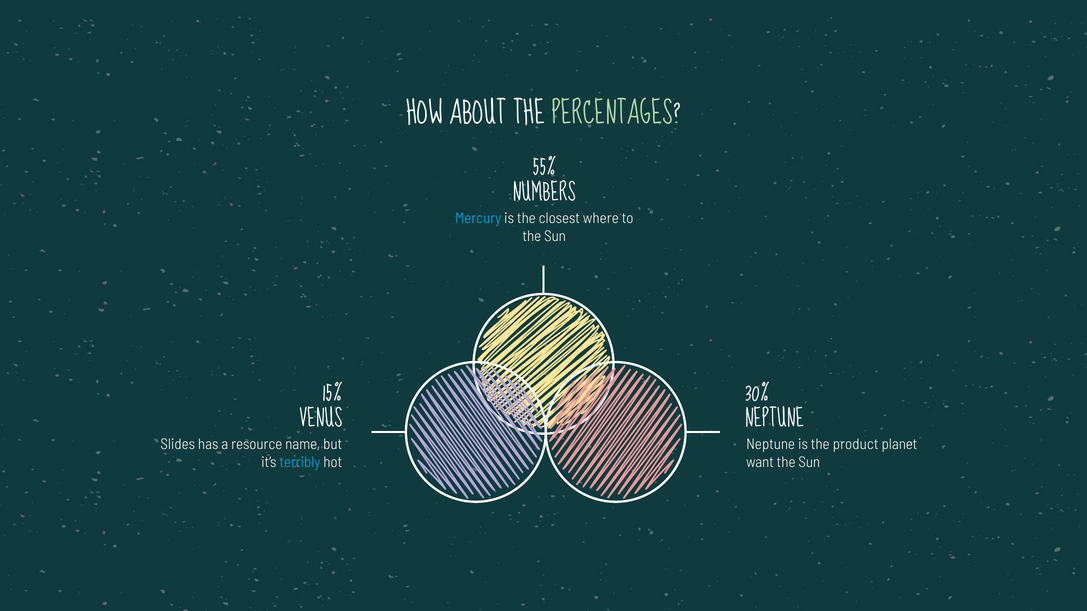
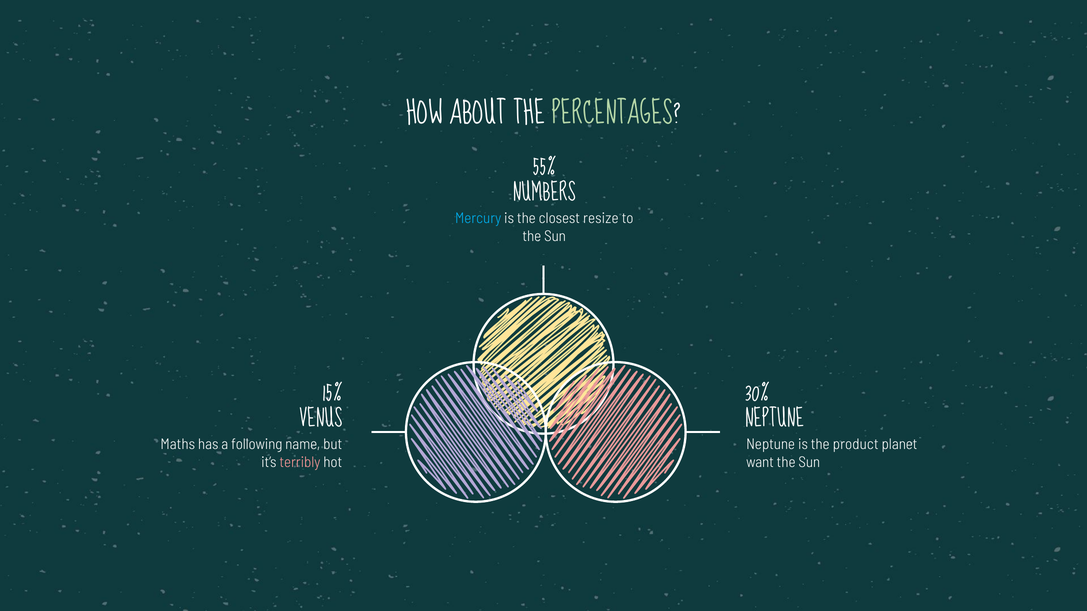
where: where -> resize (601, 218)
Slides: Slides -> Maths (178, 445)
resource: resource -> following (257, 445)
terribly colour: light blue -> pink (300, 463)
